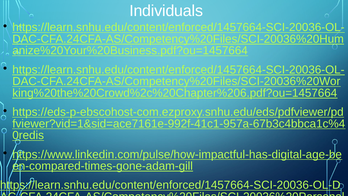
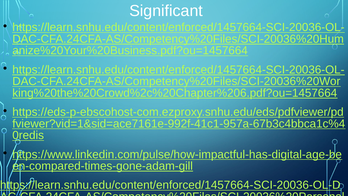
Individuals: Individuals -> Significant (166, 11)
